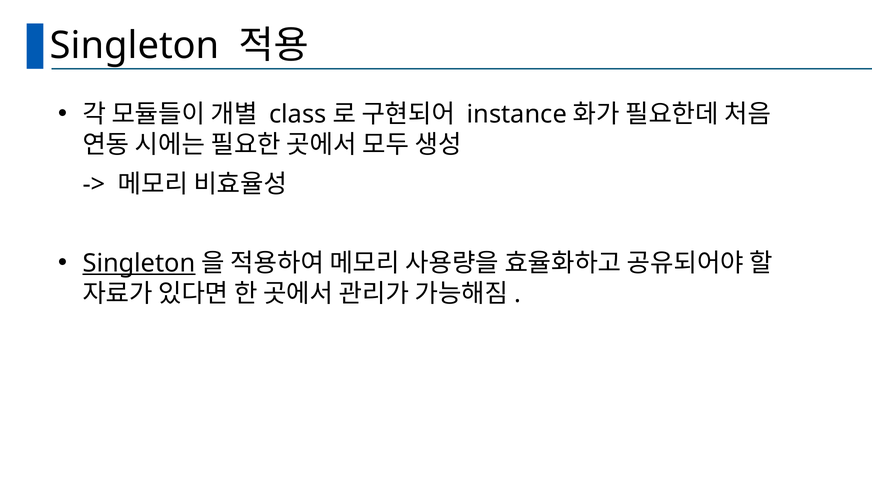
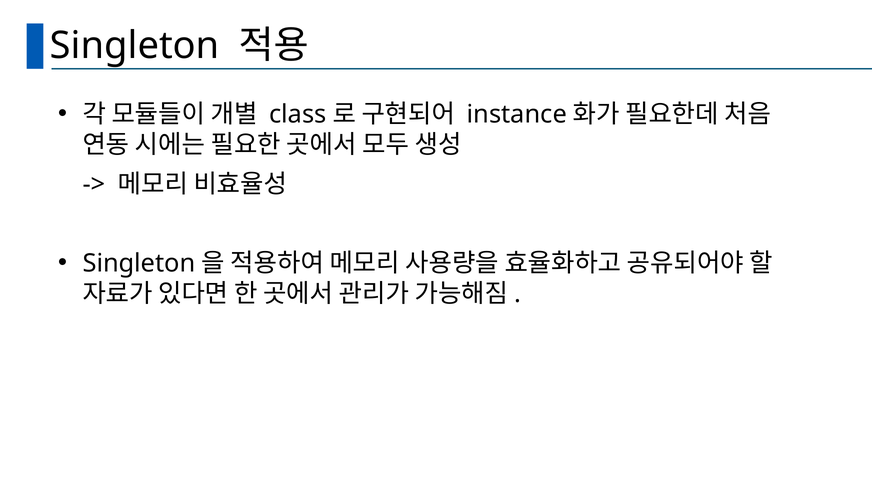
Singleton underline: present -> none (139, 264)
